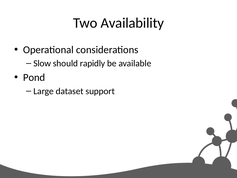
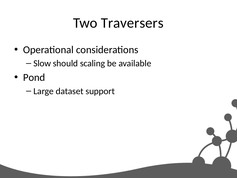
Availability: Availability -> Traversers (132, 23)
rapidly: rapidly -> scaling (93, 63)
